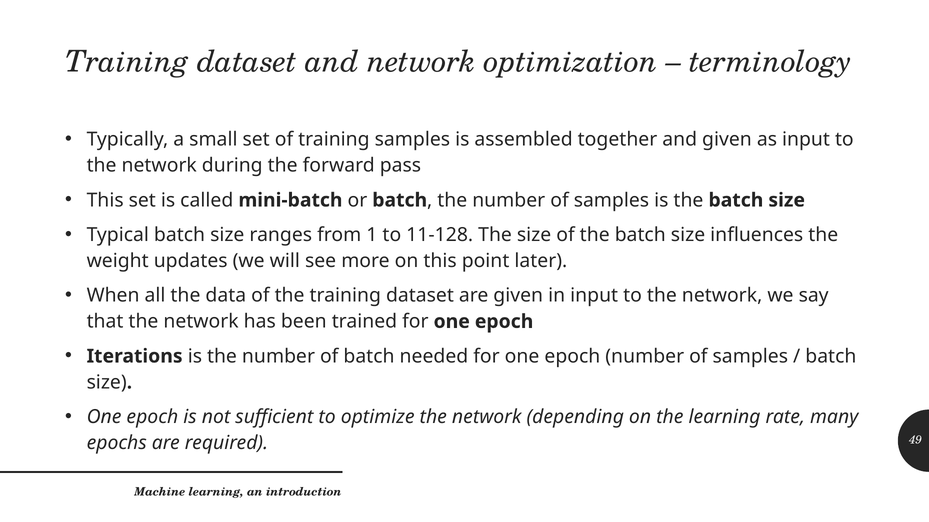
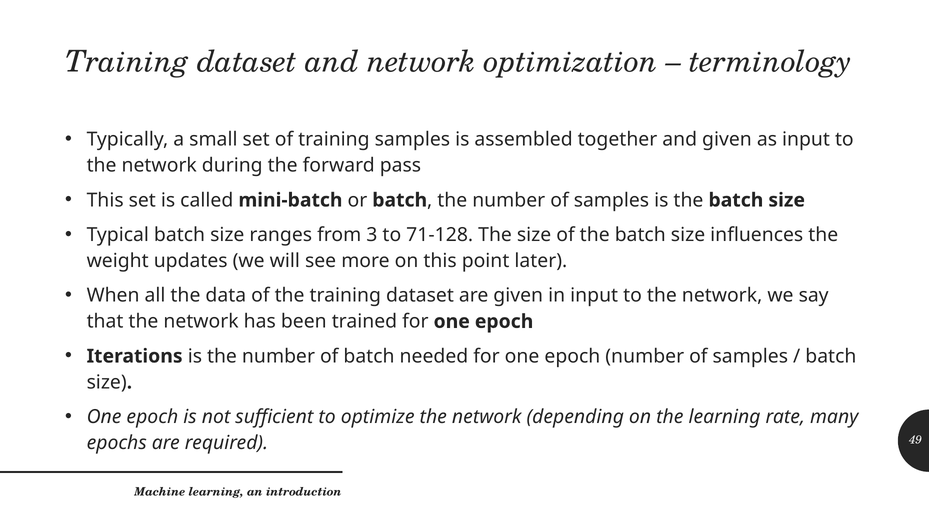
1: 1 -> 3 (372, 235)
11-128: 11-128 -> 71-128 (440, 235)
